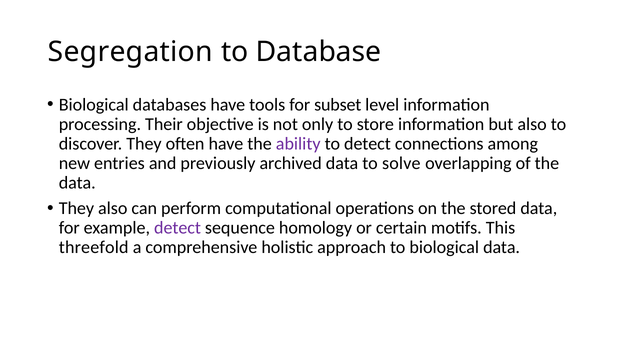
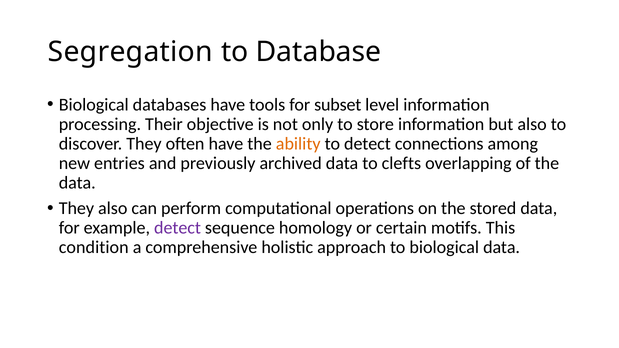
ability colour: purple -> orange (298, 144)
solve: solve -> clefts (401, 163)
threefold: threefold -> condition (94, 248)
